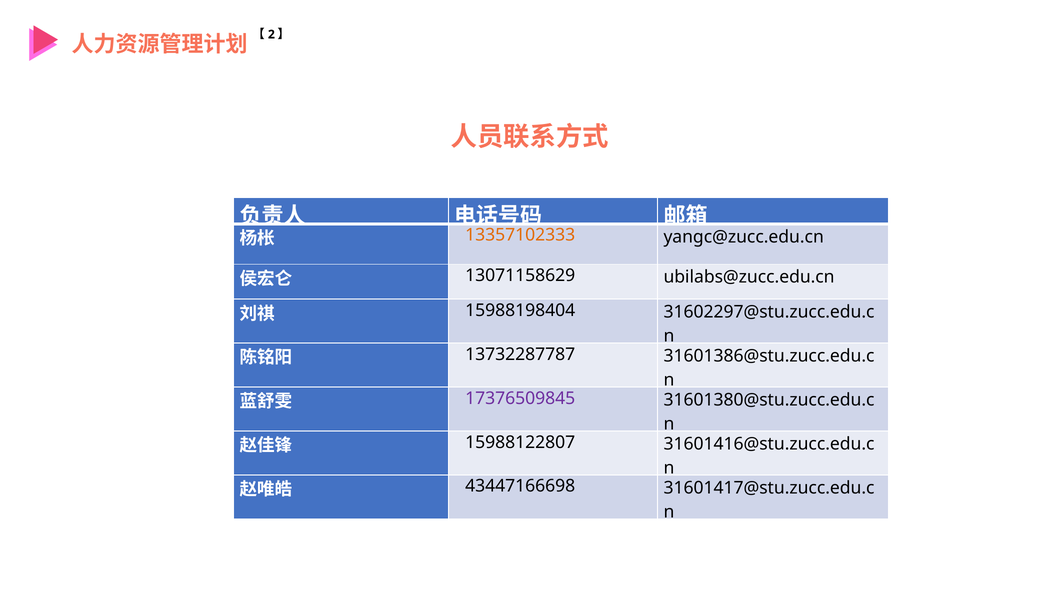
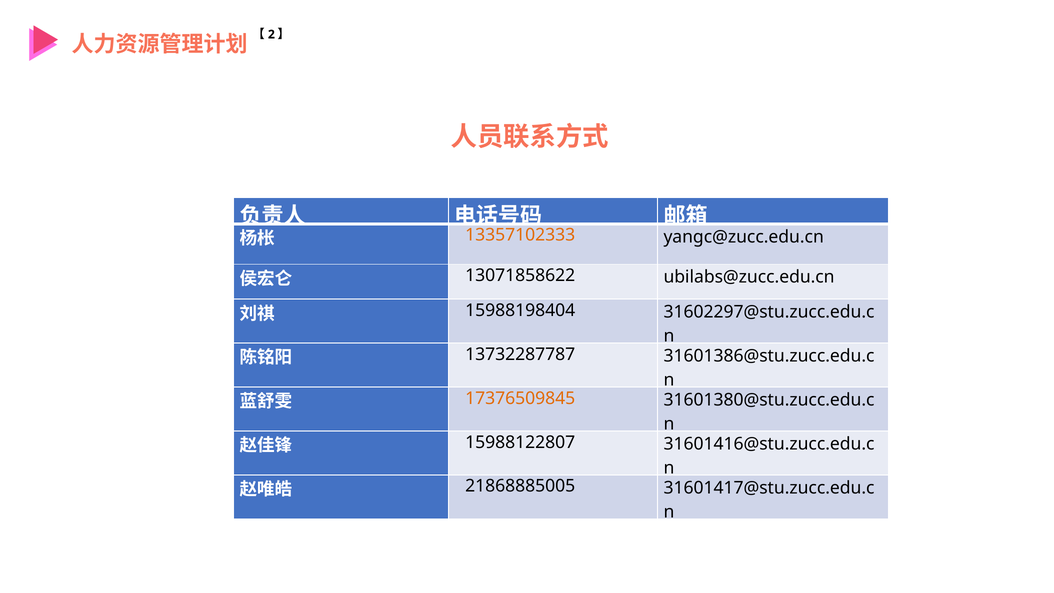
13071158629: 13071158629 -> 13071858622 (520, 275)
17376509845 colour: purple -> orange (520, 398)
43447166698: 43447166698 -> 21868885005 (520, 486)
